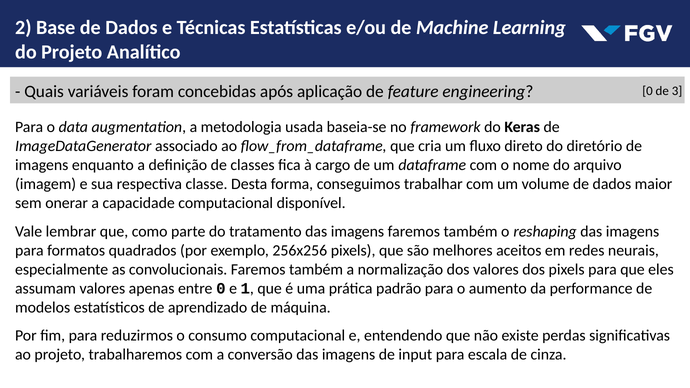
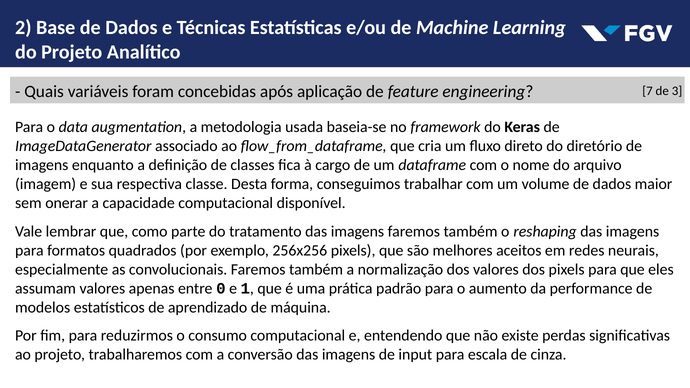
engineering 0: 0 -> 7 (648, 91)
